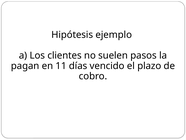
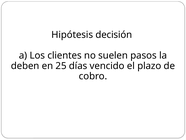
ejemplo: ejemplo -> decisión (114, 35)
pagan: pagan -> deben (25, 66)
11: 11 -> 25 (61, 66)
